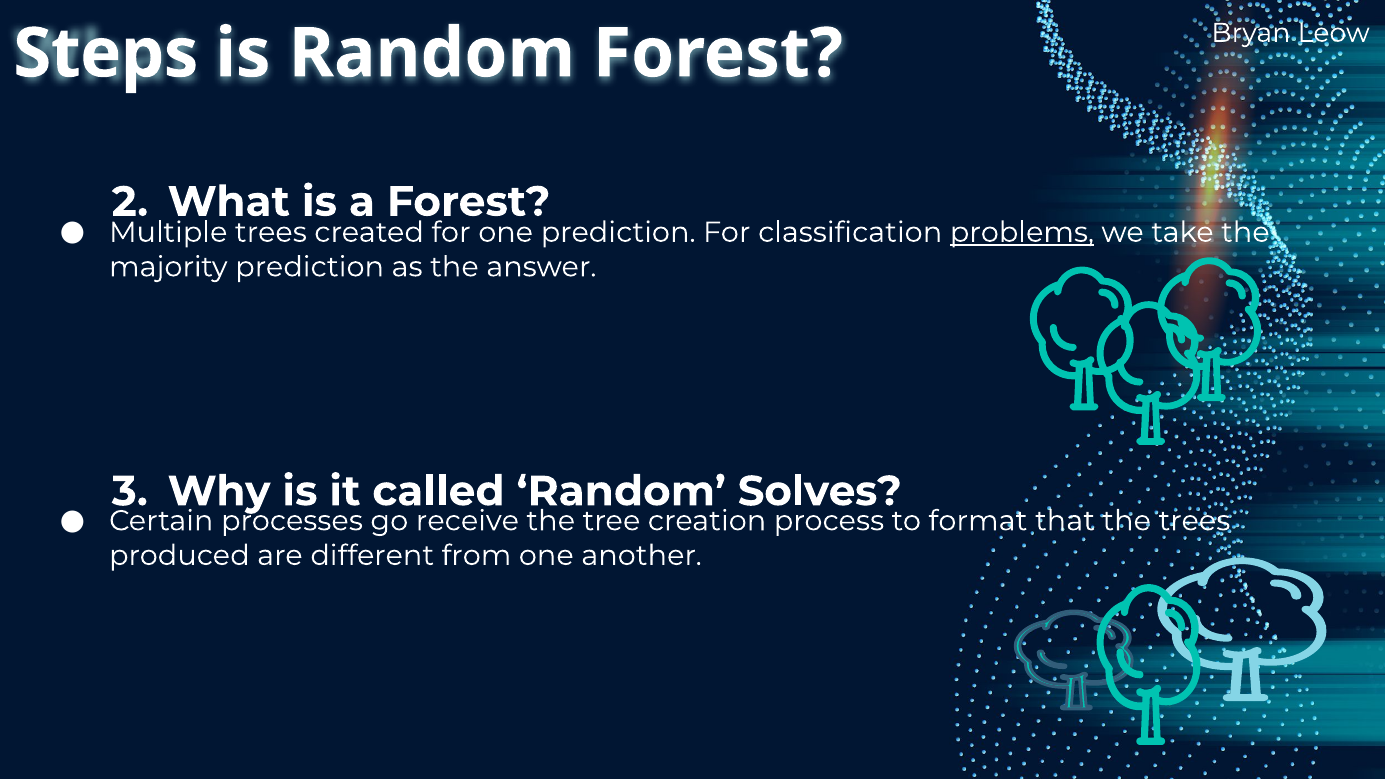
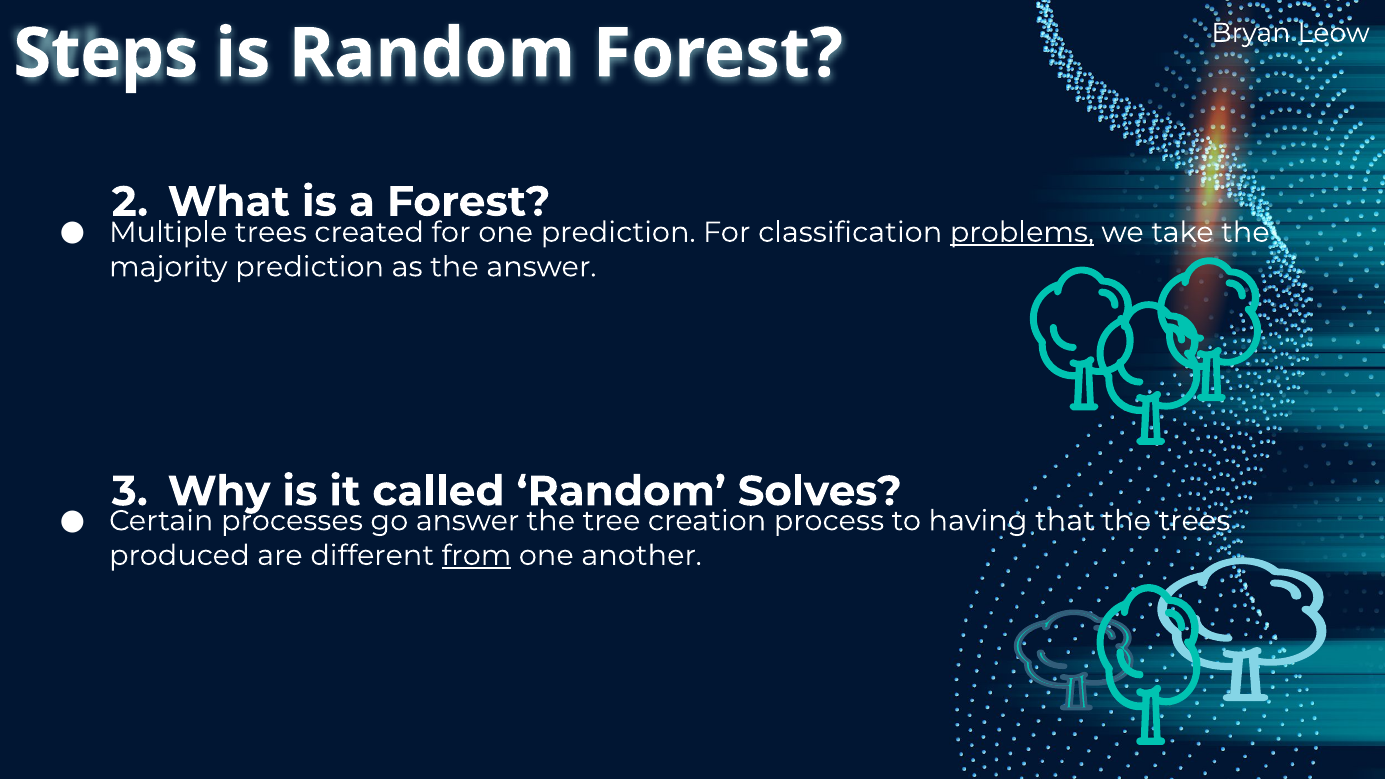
go receive: receive -> answer (468, 521)
format: format -> having (978, 521)
from underline: none -> present (476, 555)
